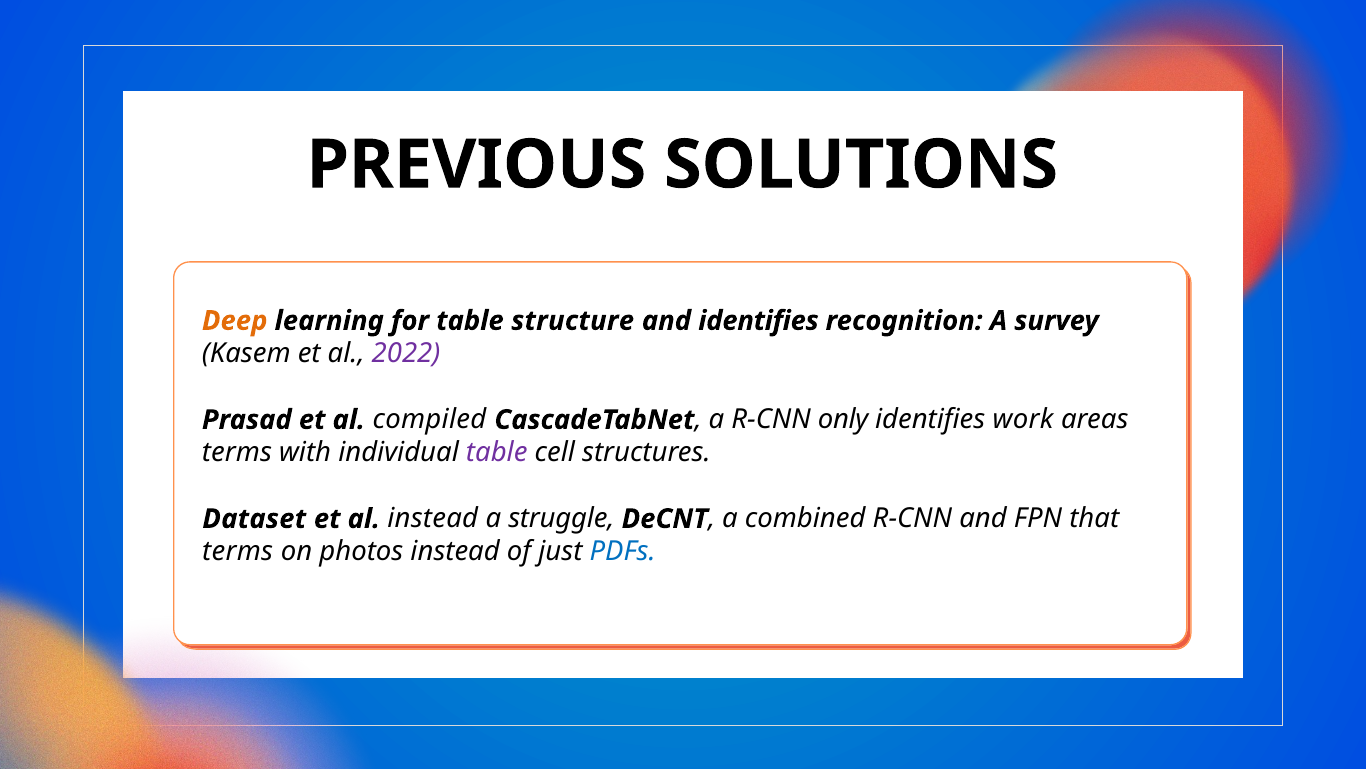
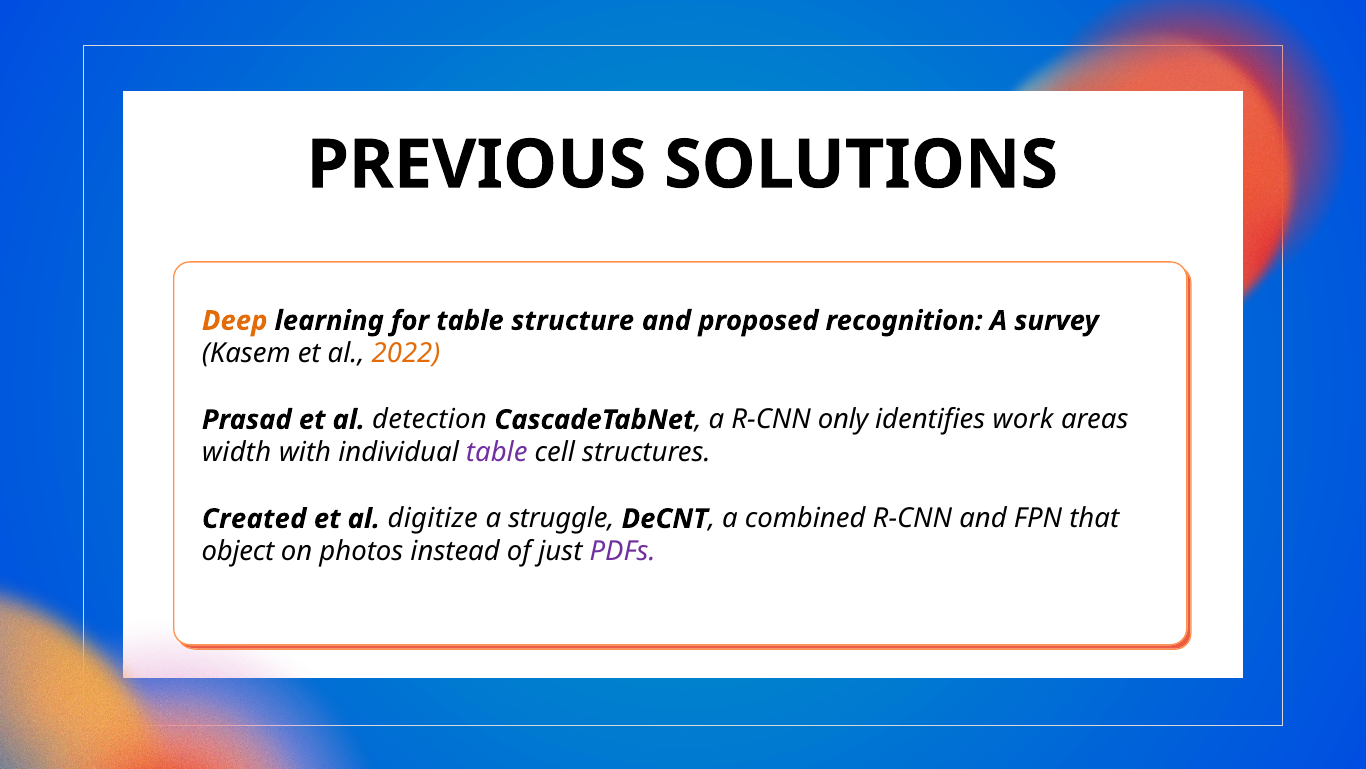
and identifies: identifies -> proposed (758, 321)
2022 colour: purple -> orange (406, 354)
compiled: compiled -> detection (429, 419)
terms: terms -> width (237, 452)
Dataset: Dataset -> Created (254, 518)
al instead: instead -> digitize (433, 518)
terms: terms -> object (238, 551)
PDFs colour: blue -> purple (623, 551)
